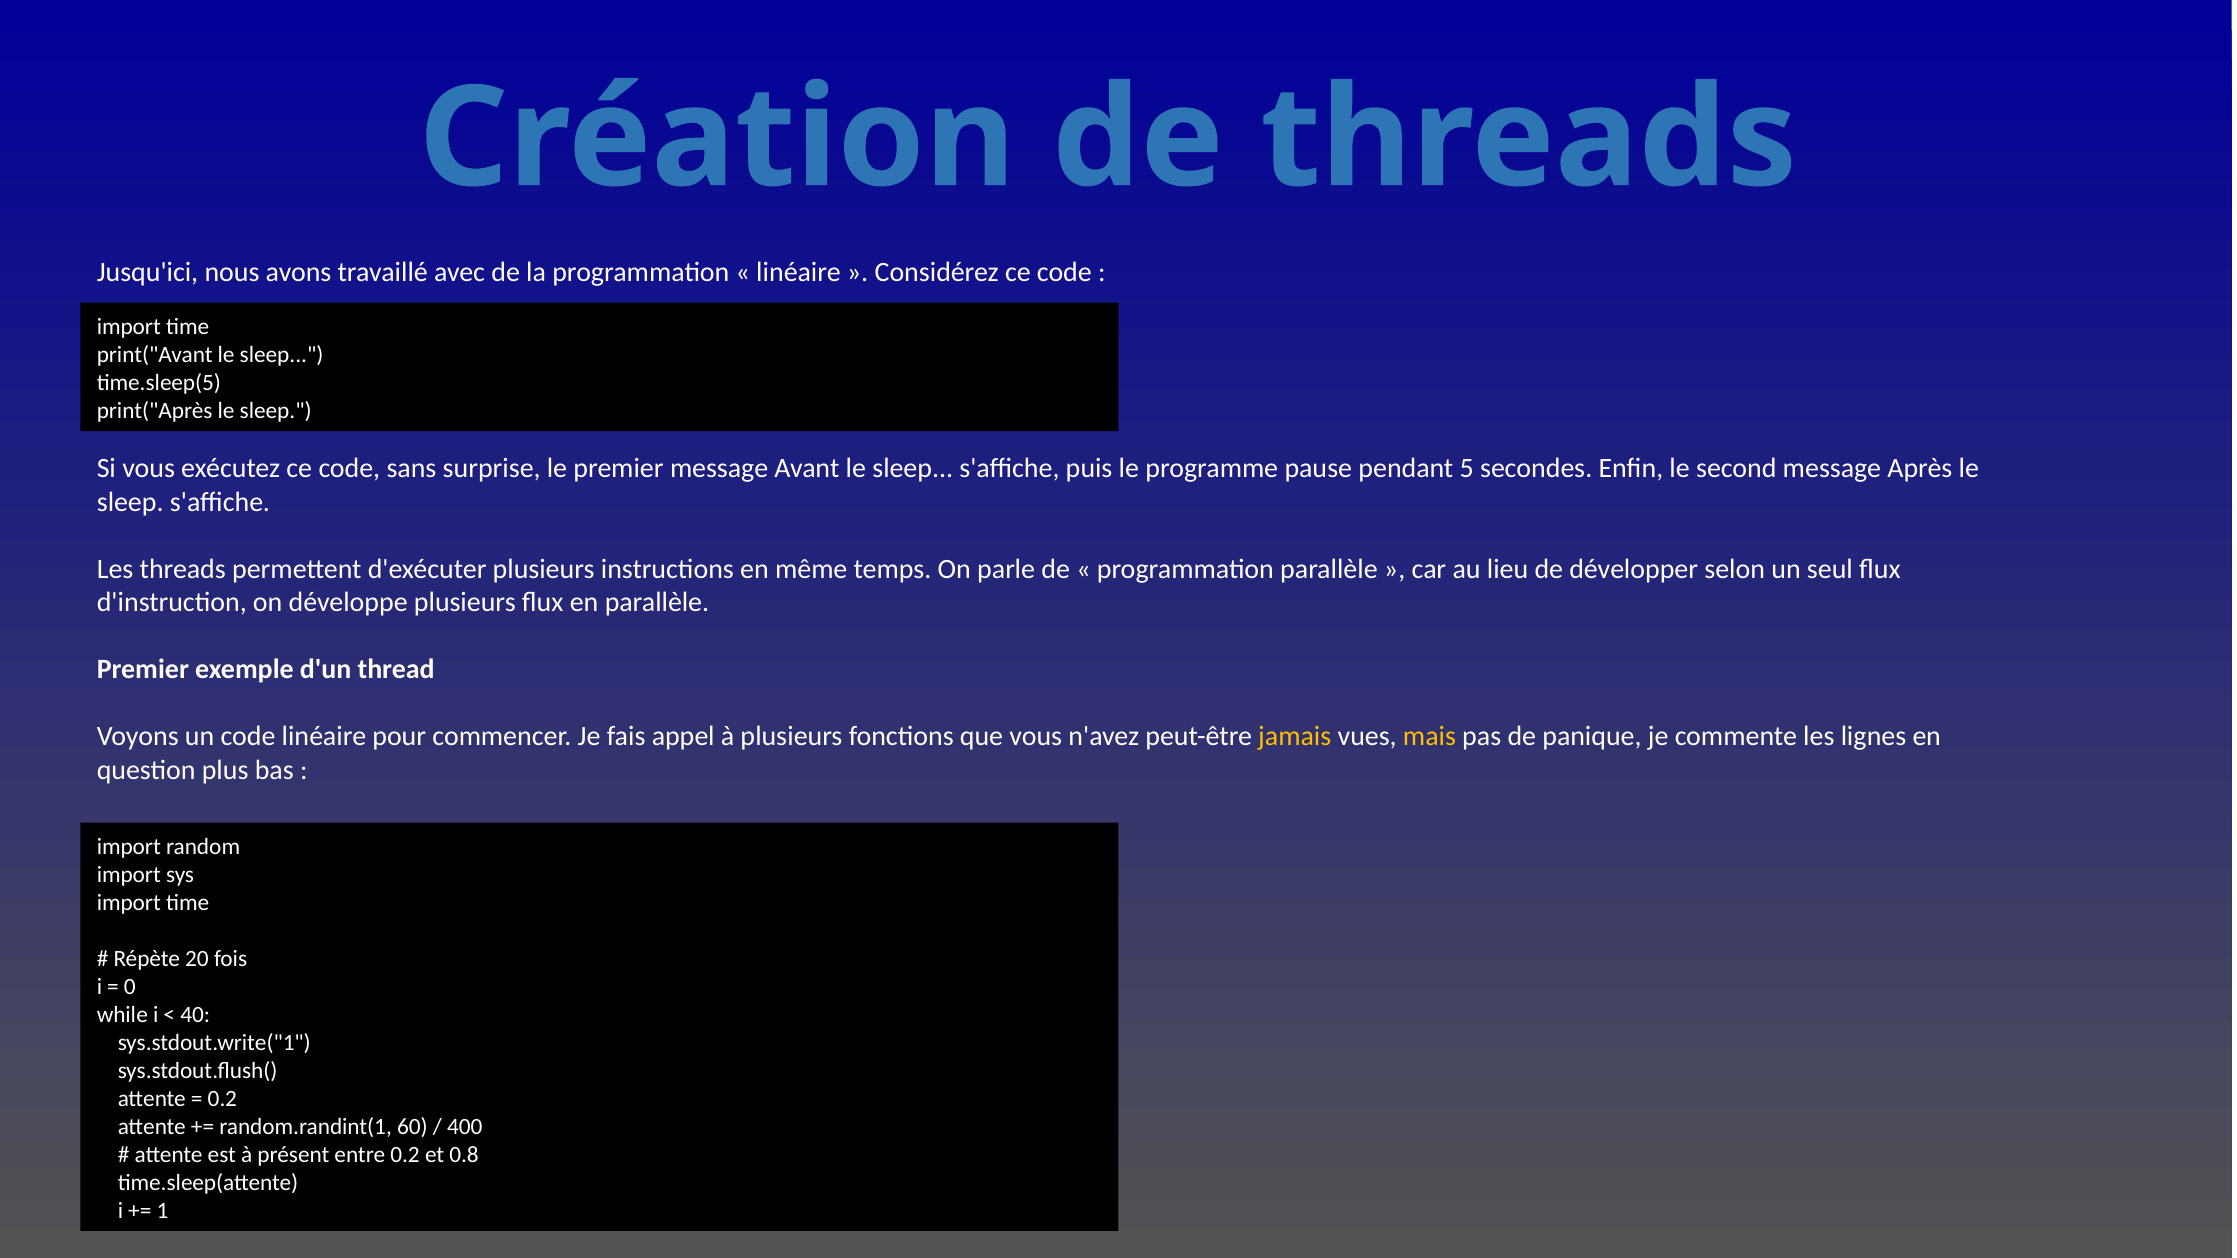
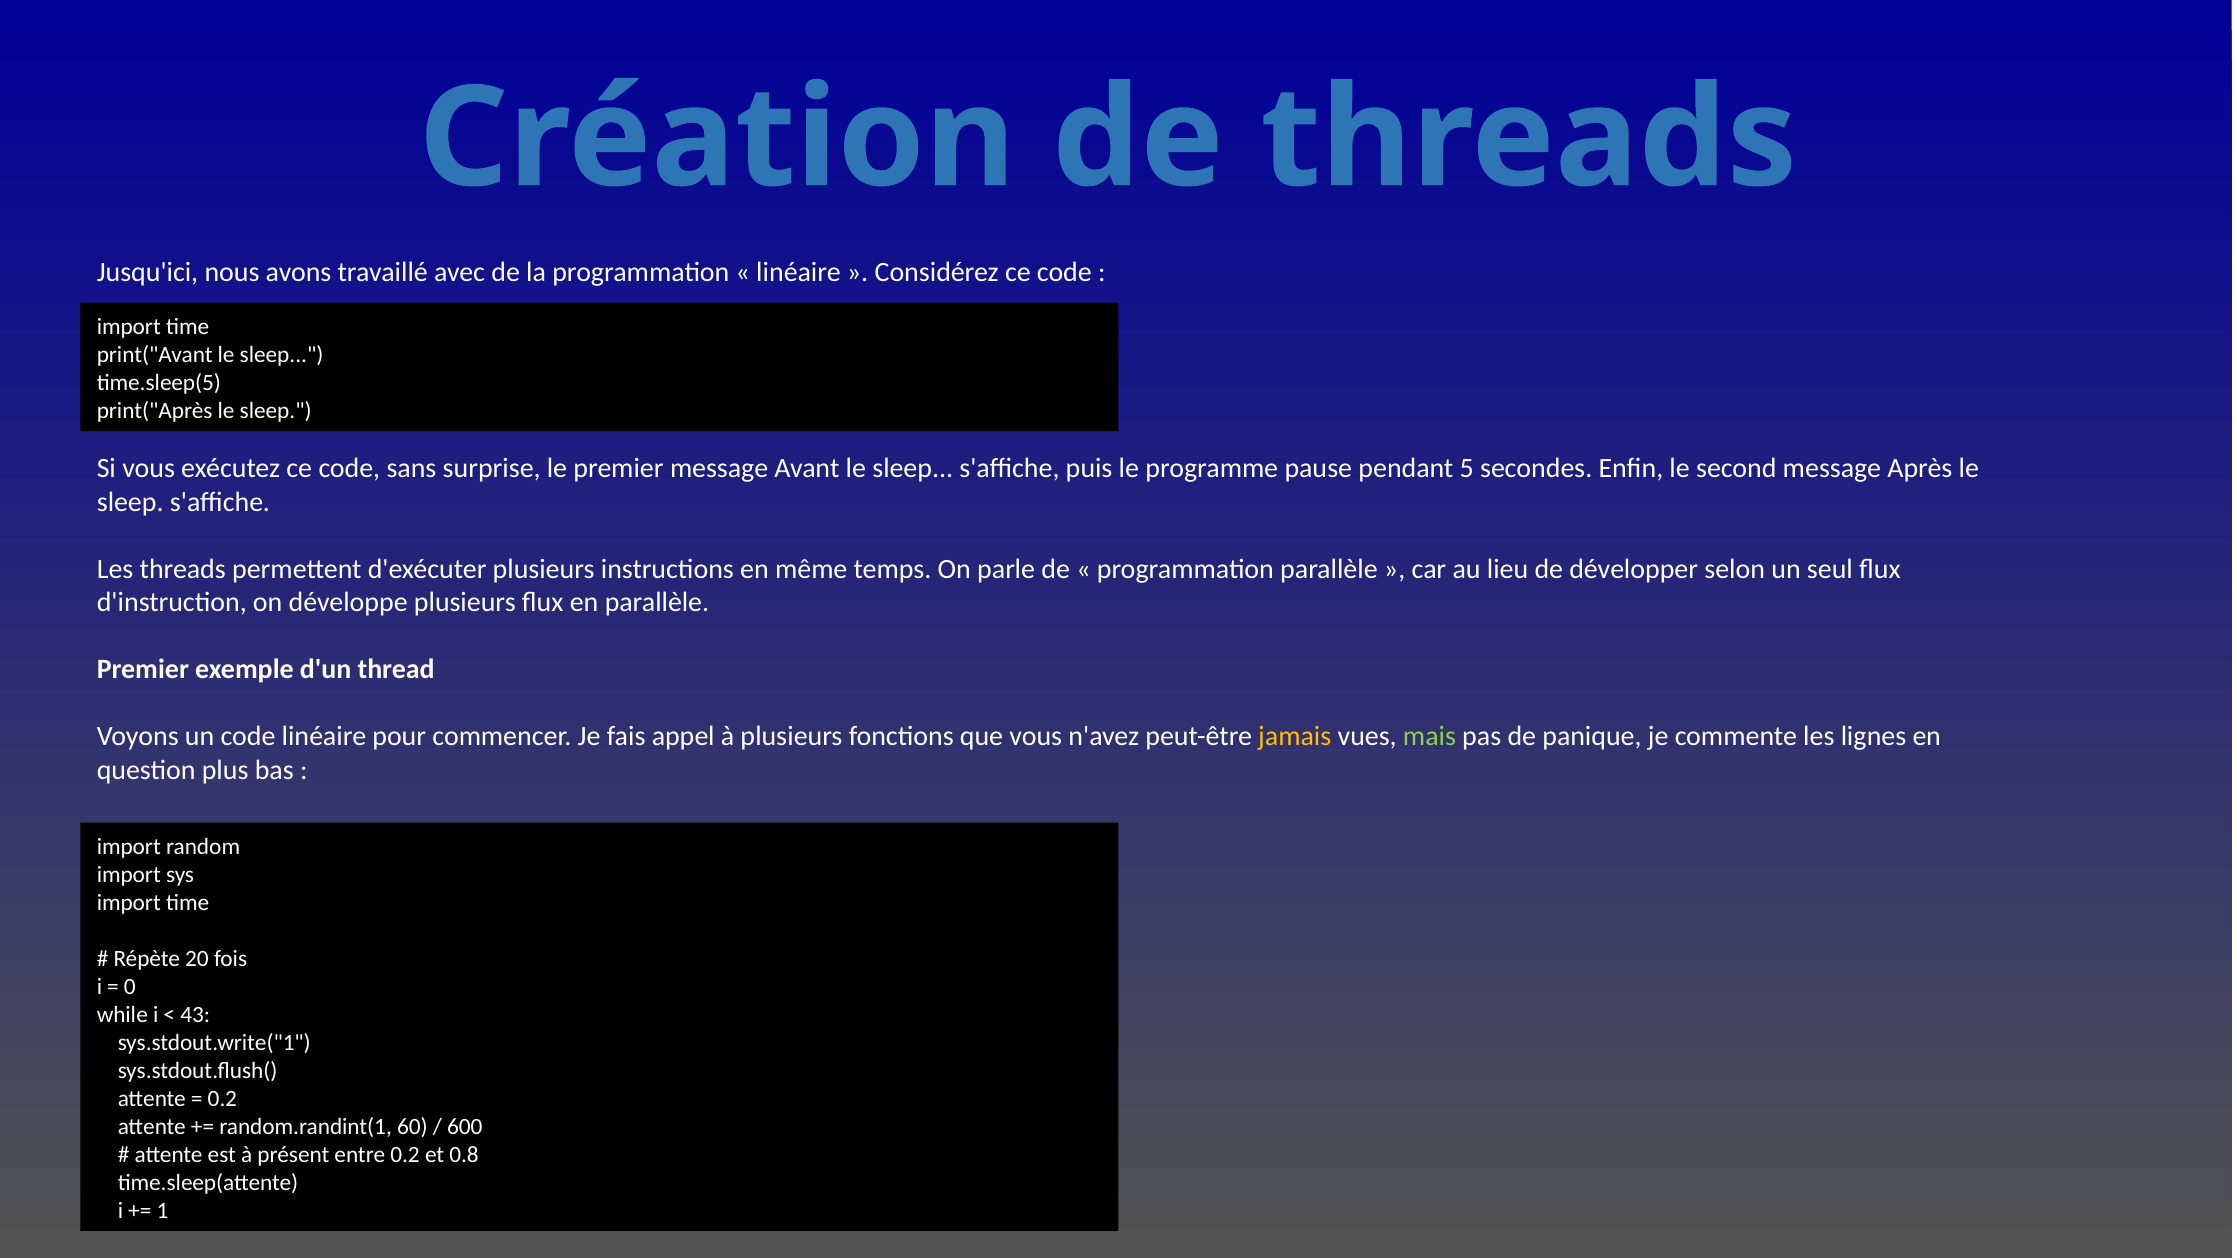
mais colour: yellow -> light green (1430, 737)
40: 40 -> 43 (195, 1015)
400: 400 -> 600 (465, 1127)
